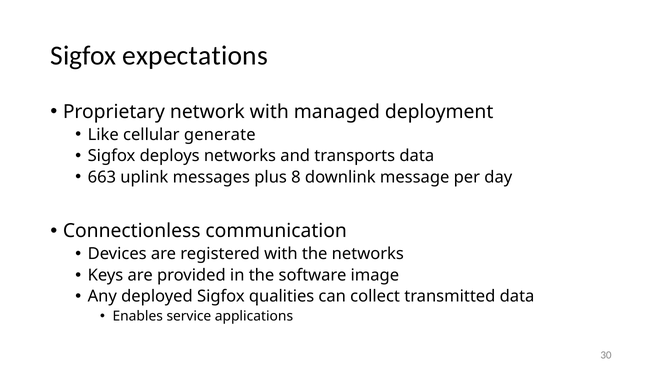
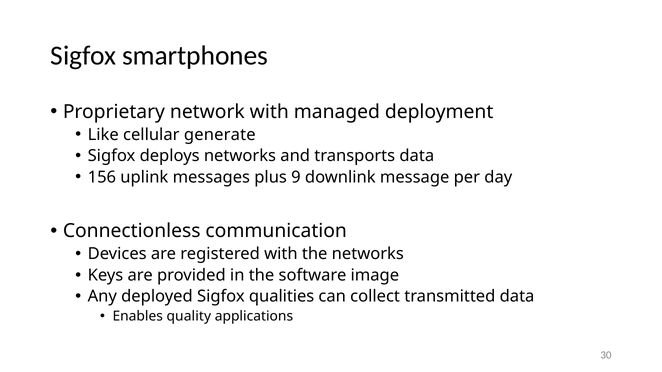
expectations: expectations -> smartphones (195, 56)
663: 663 -> 156 (102, 177)
8: 8 -> 9 (296, 177)
service: service -> quality (189, 317)
